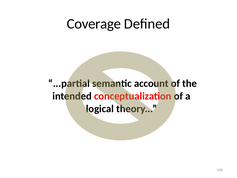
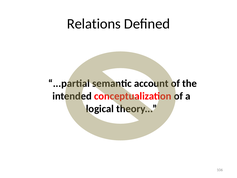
Coverage: Coverage -> Relations (94, 24)
